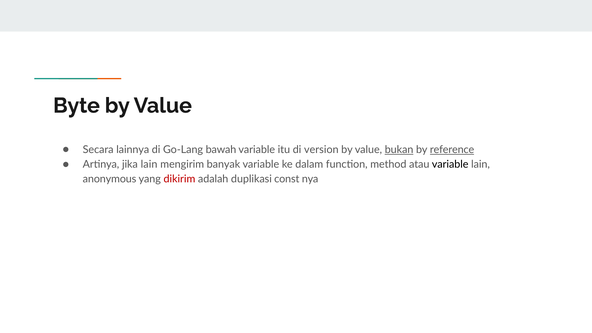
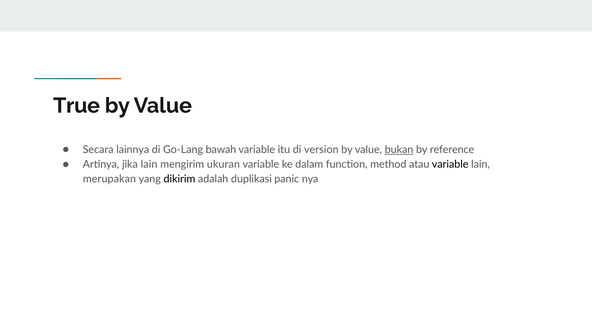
Byte: Byte -> True (77, 106)
reference underline: present -> none (452, 150)
banyak: banyak -> ukuran (223, 164)
anonymous: anonymous -> merupakan (109, 179)
dikirim colour: red -> black (179, 179)
const: const -> panic (287, 179)
